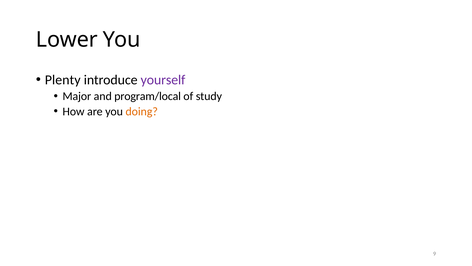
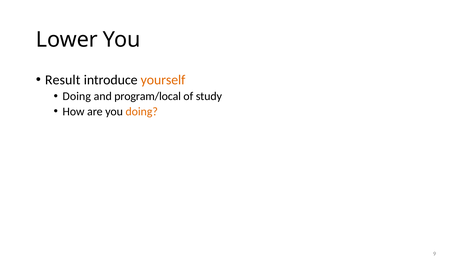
Plenty: Plenty -> Result (63, 80)
yourself colour: purple -> orange (163, 80)
Major: Major -> Doing (77, 96)
